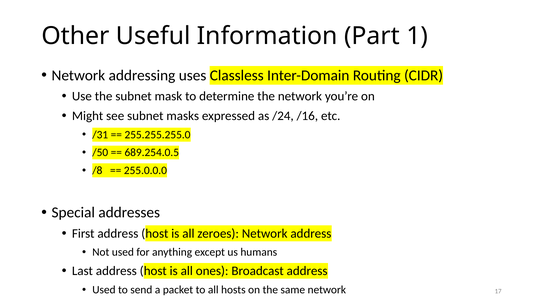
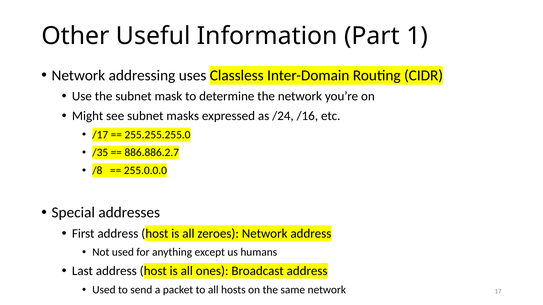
/31: /31 -> /17 (100, 135)
/50: /50 -> /35 (100, 153)
689.254.0.5: 689.254.0.5 -> 886.886.2.7 (152, 153)
